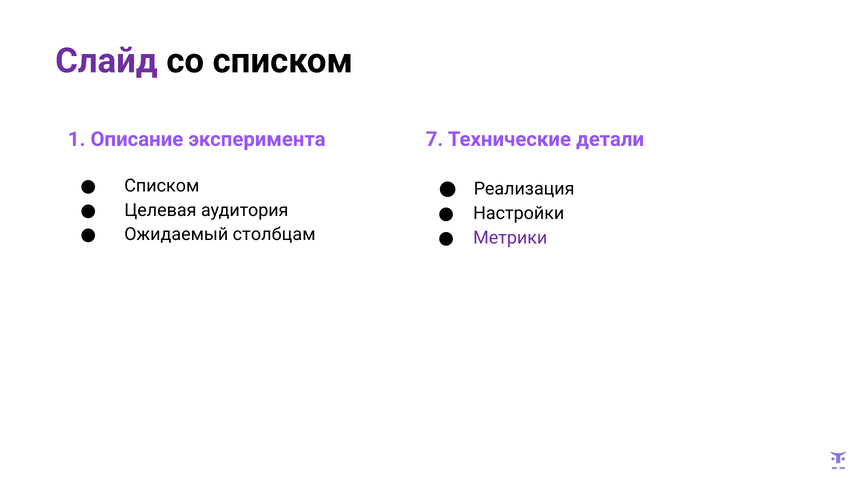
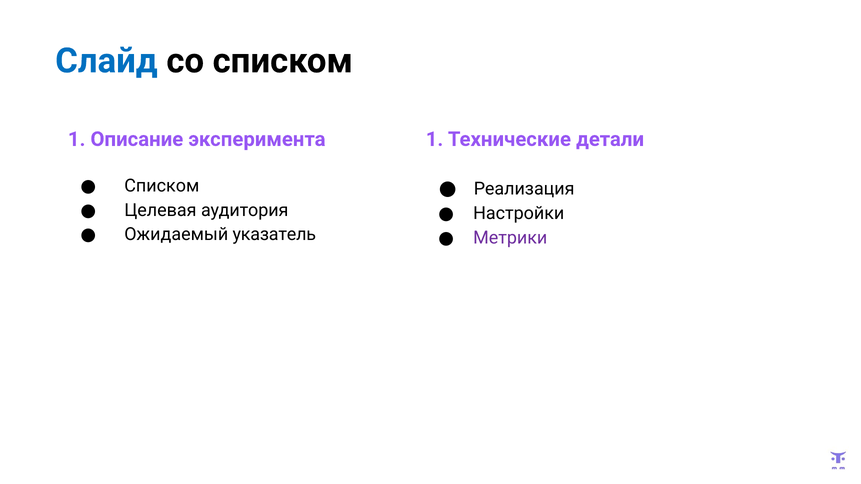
Слайд colour: purple -> blue (106, 61)
эксперимента 7: 7 -> 1 (434, 139)
столбцам: столбцам -> указатель (274, 235)
